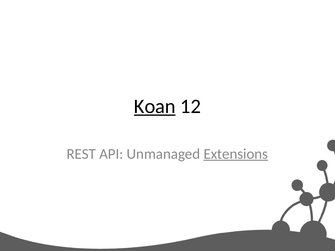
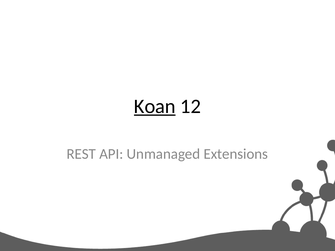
Extensions underline: present -> none (236, 154)
